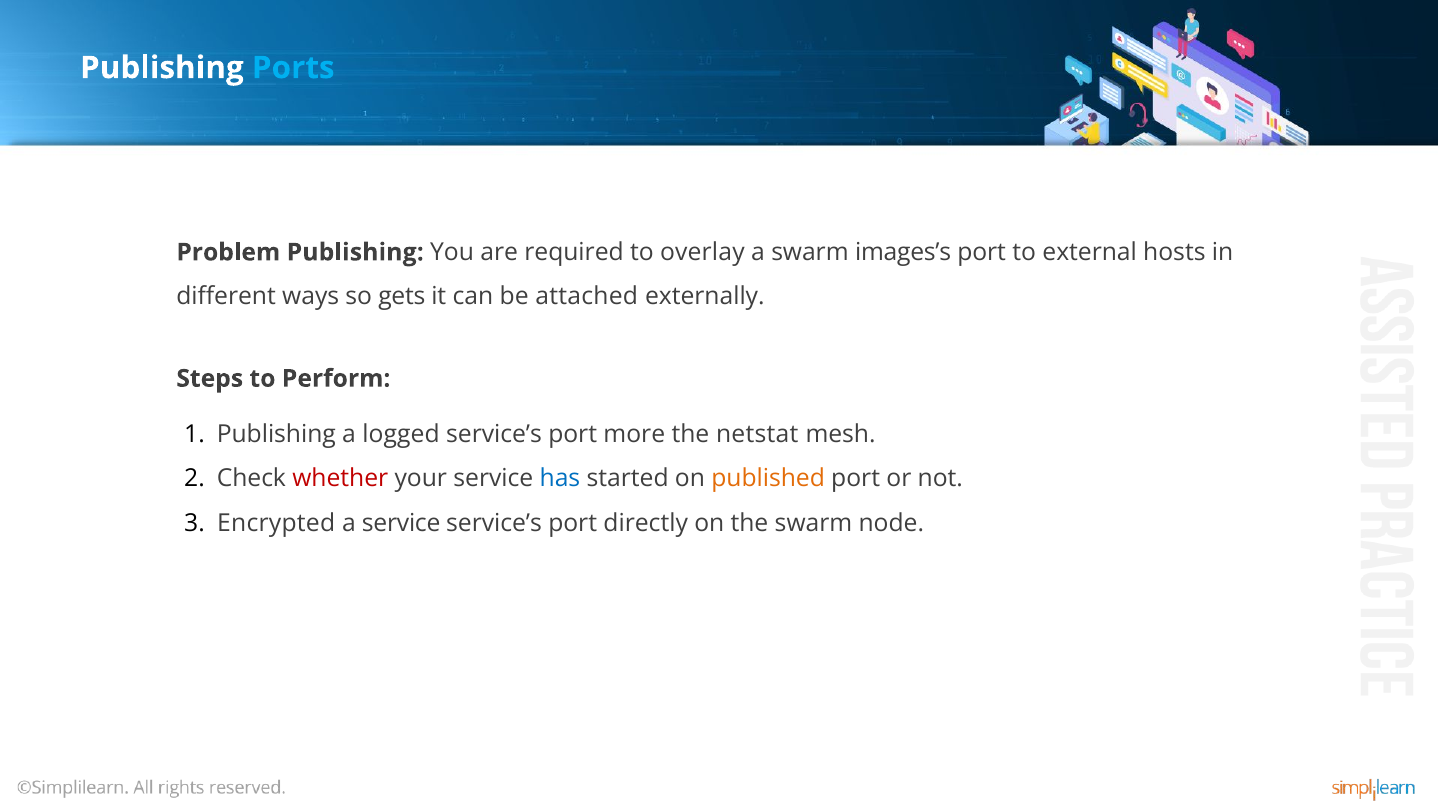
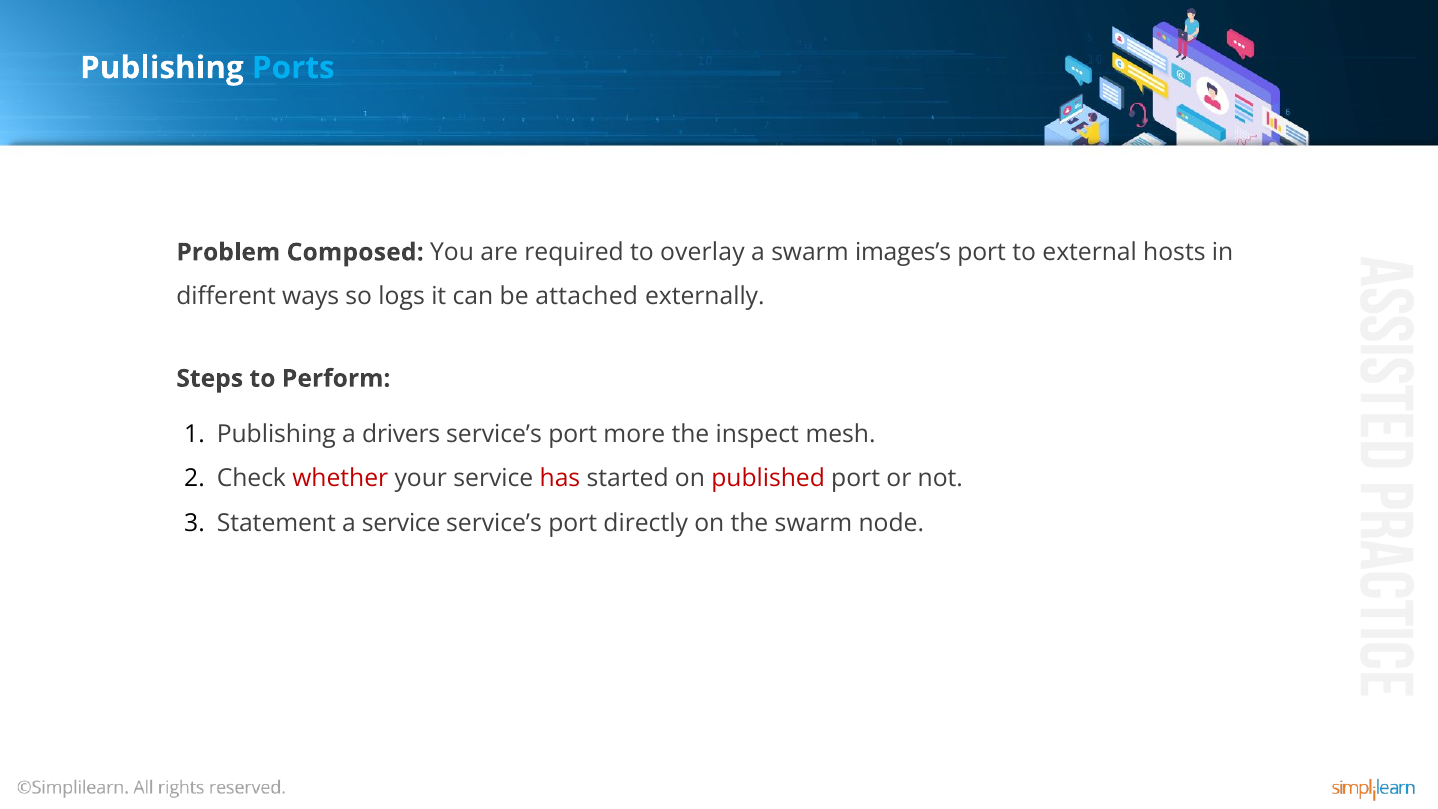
Problem Publishing: Publishing -> Composed (355, 252)
gets: gets -> logs (402, 297)
logged: logged -> drivers (401, 434)
netstat: netstat -> inspect (757, 434)
has colour: blue -> red (560, 479)
published colour: orange -> red (768, 479)
Encrypted: Encrypted -> Statement (276, 523)
